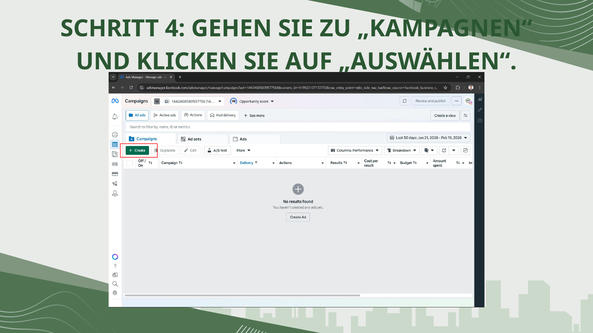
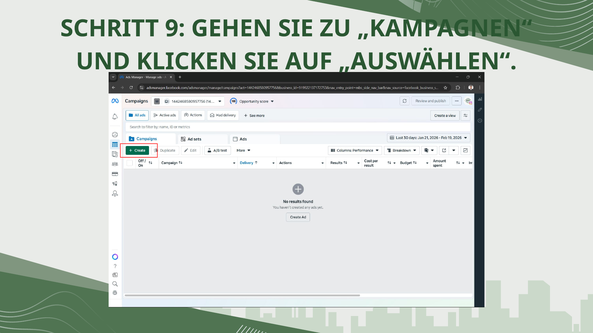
4: 4 -> 9 (175, 29)
